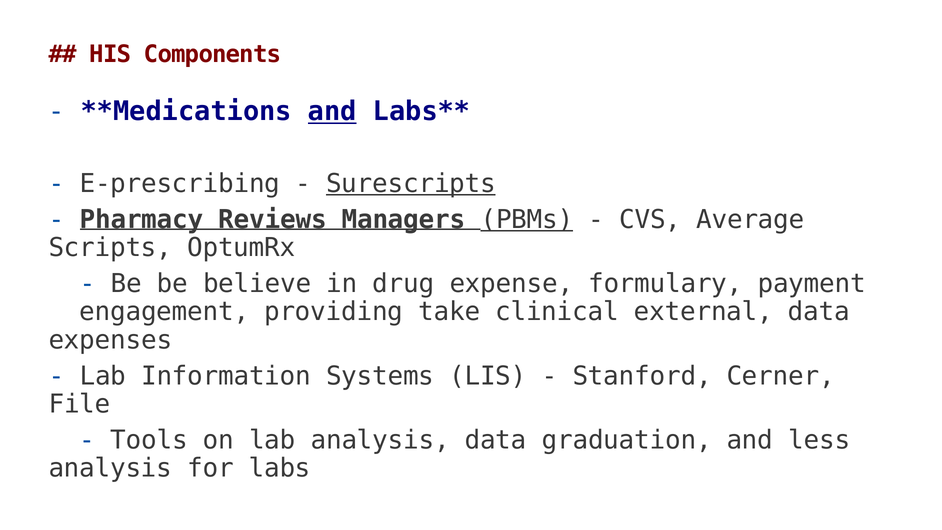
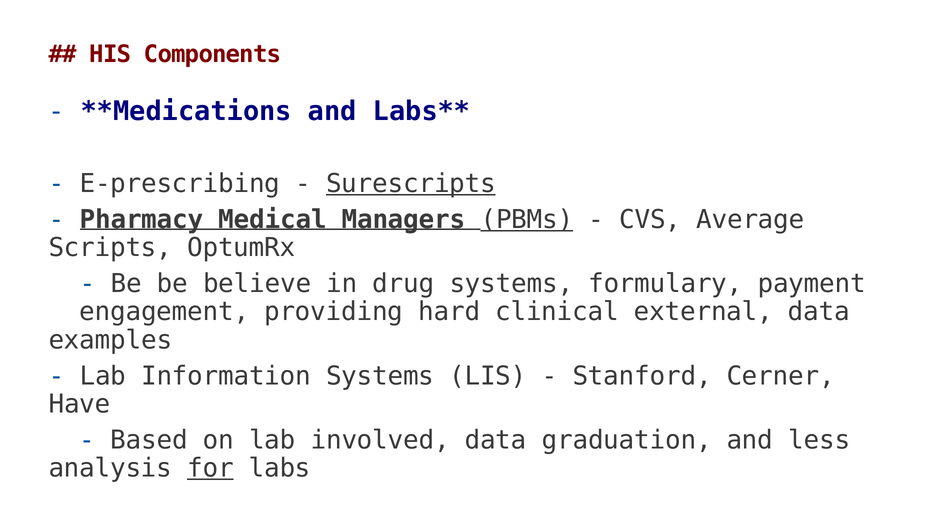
and underline: present -> none (332, 112)
Reviews: Reviews -> Medical (273, 220)
drug expense: expense -> systems (511, 284)
take: take -> hard (449, 312)
expenses: expenses -> examples (110, 340)
File: File -> Have (80, 404)
Tools: Tools -> Based (149, 440)
lab analysis: analysis -> involved (380, 440)
for underline: none -> present (210, 468)
